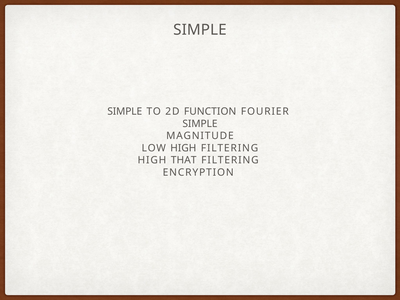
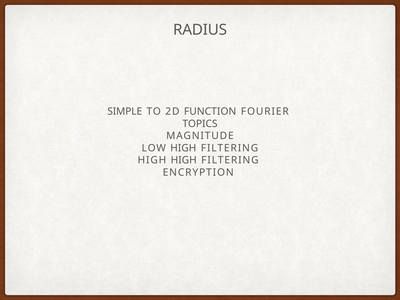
SIMPLE: SIMPLE -> RADIUS (200, 30)
SIMPLE: SIMPLE -> TOPICS (200, 124)
HIGH THAT: THAT -> HIGH (184, 160)
